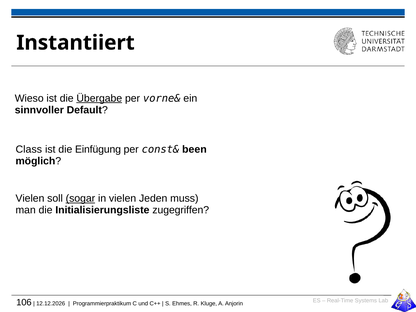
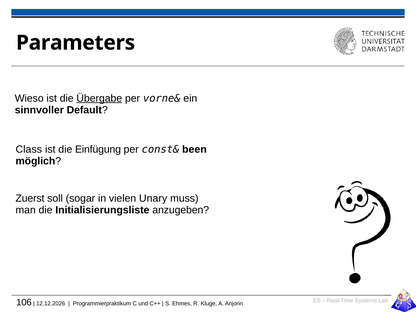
Instantiiert: Instantiiert -> Parameters (76, 43)
Vielen: Vielen -> Zuerst (30, 198)
sogar underline: present -> none (80, 198)
Jeden: Jeden -> Unary (153, 198)
zugegriffen: zugegriffen -> anzugeben (181, 210)
